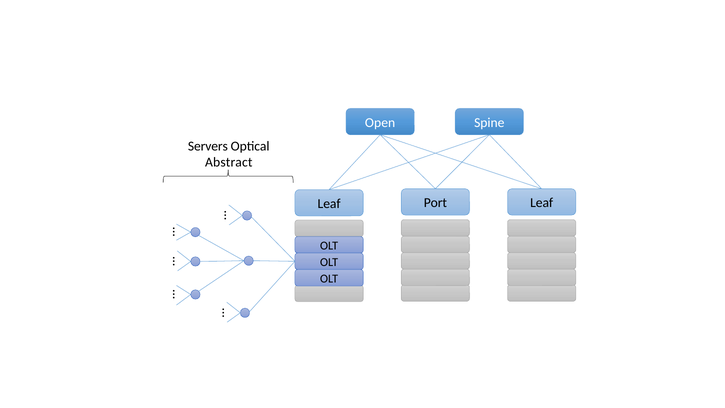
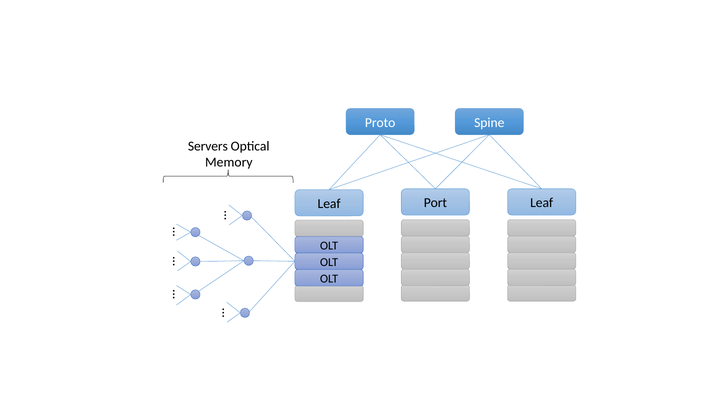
Open: Open -> Proto (380, 122)
Abstract: Abstract -> Memory (229, 162)
